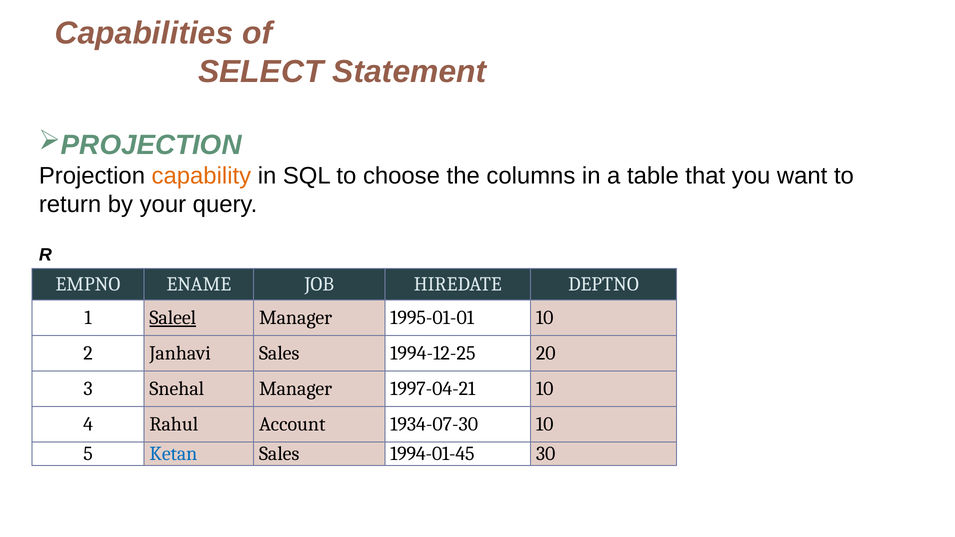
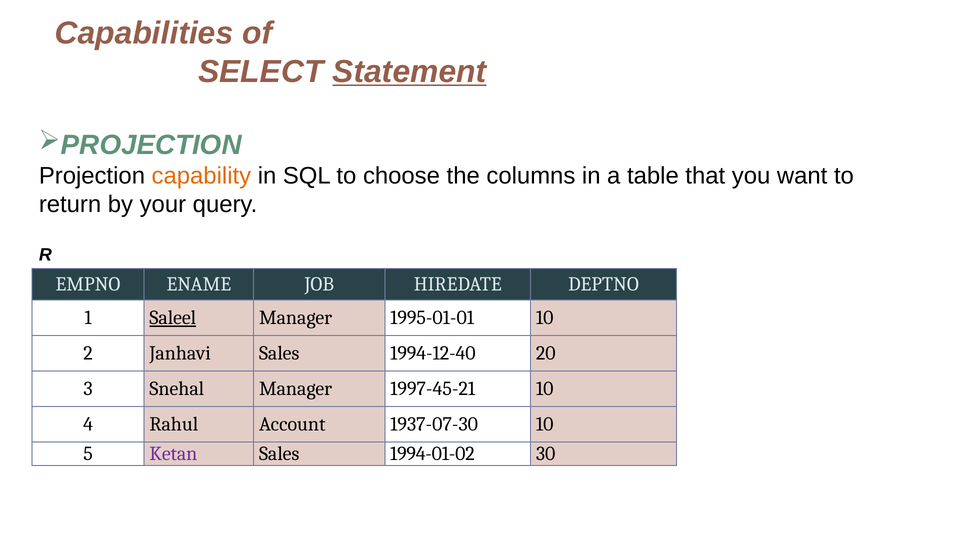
Statement underline: none -> present (409, 72)
1994-12-25: 1994-12-25 -> 1994-12-40 (433, 353)
1997-04-21: 1997-04-21 -> 1997-45-21 (433, 389)
1934-07-30: 1934-07-30 -> 1937-07-30 (434, 424)
Ketan colour: blue -> purple (173, 454)
1994-01-45: 1994-01-45 -> 1994-01-02 (432, 454)
